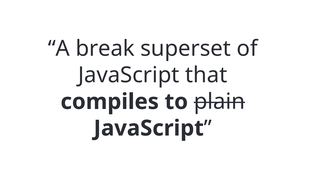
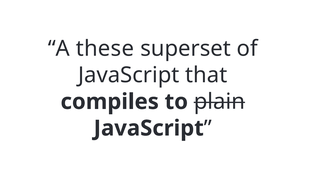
break: break -> these (105, 49)
